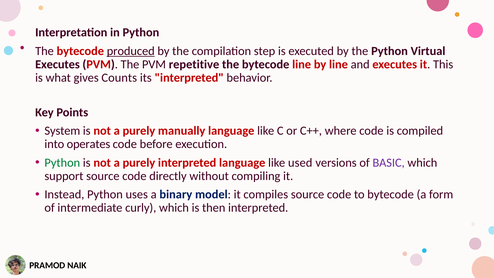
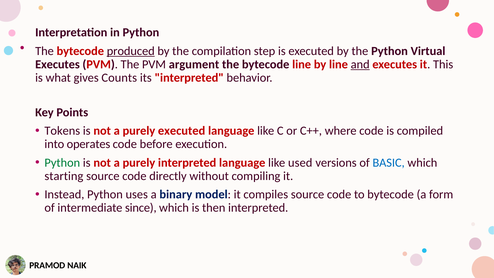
repetitive: repetitive -> argument (194, 64)
and underline: none -> present (360, 64)
System: System -> Tokens (62, 131)
purely manually: manually -> executed (182, 131)
BASIC colour: purple -> blue (389, 163)
support: support -> starting (64, 176)
curly: curly -> since (141, 208)
